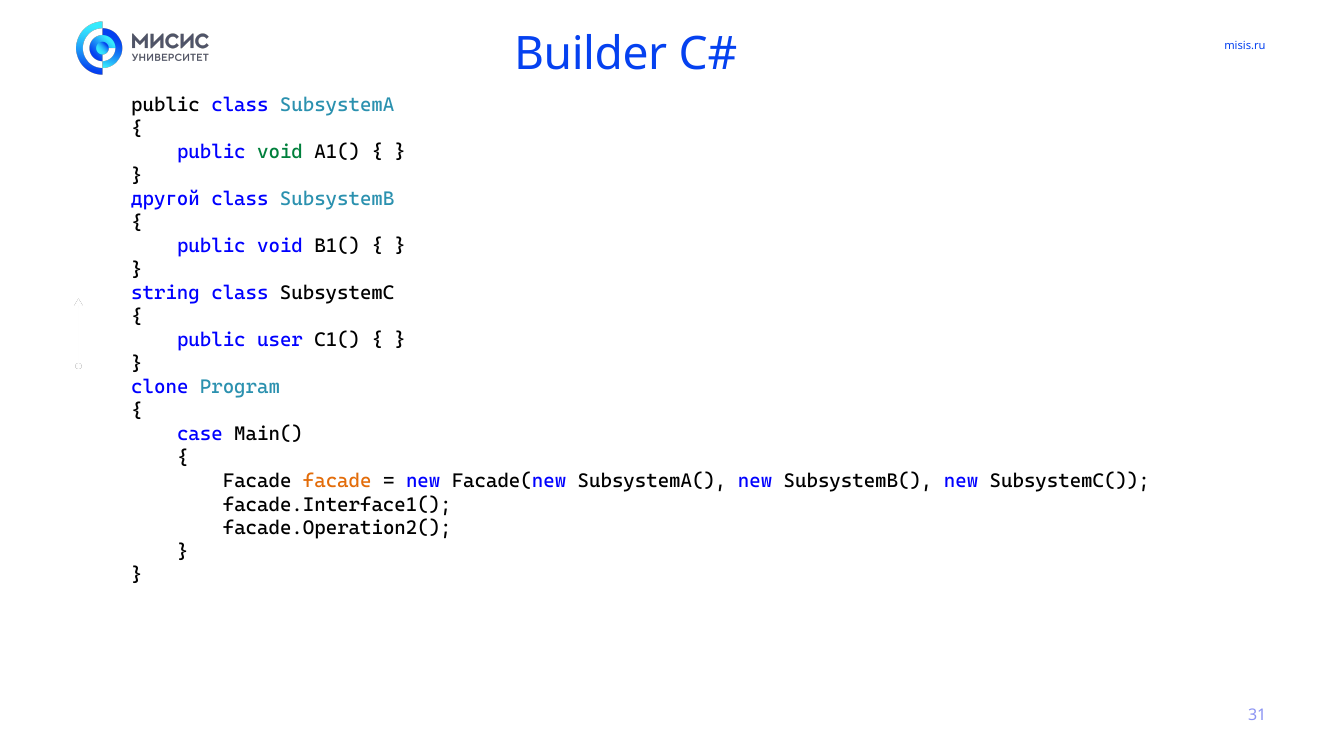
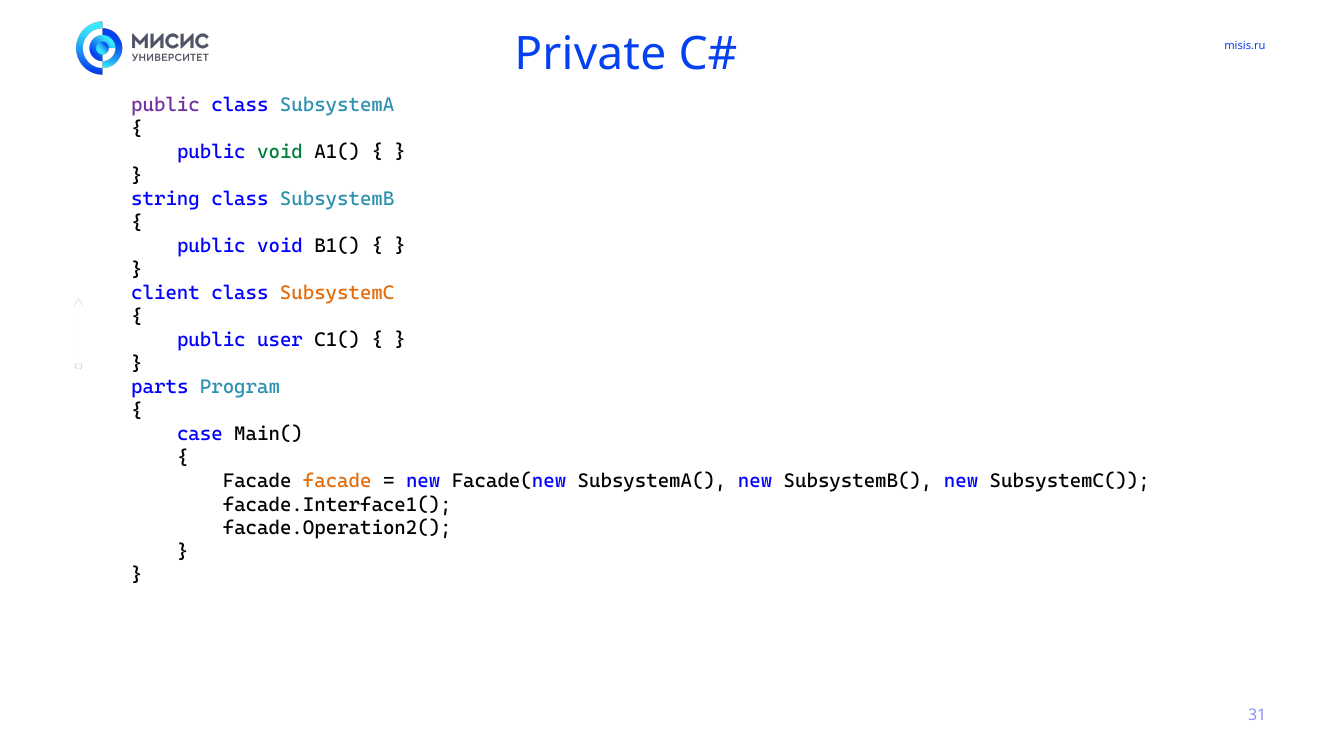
Builder: Builder -> Private (590, 54)
public colour: black -> purple (166, 105)
другой: другой -> string (166, 199)
string: string -> client (166, 293)
SubsystemC colour: black -> orange (337, 293)
clone: clone -> parts (160, 387)
